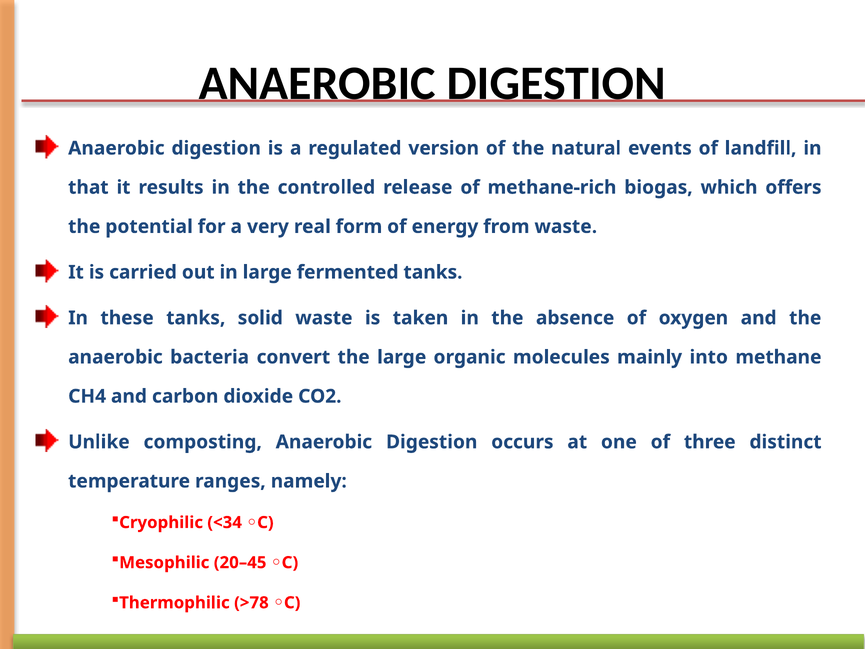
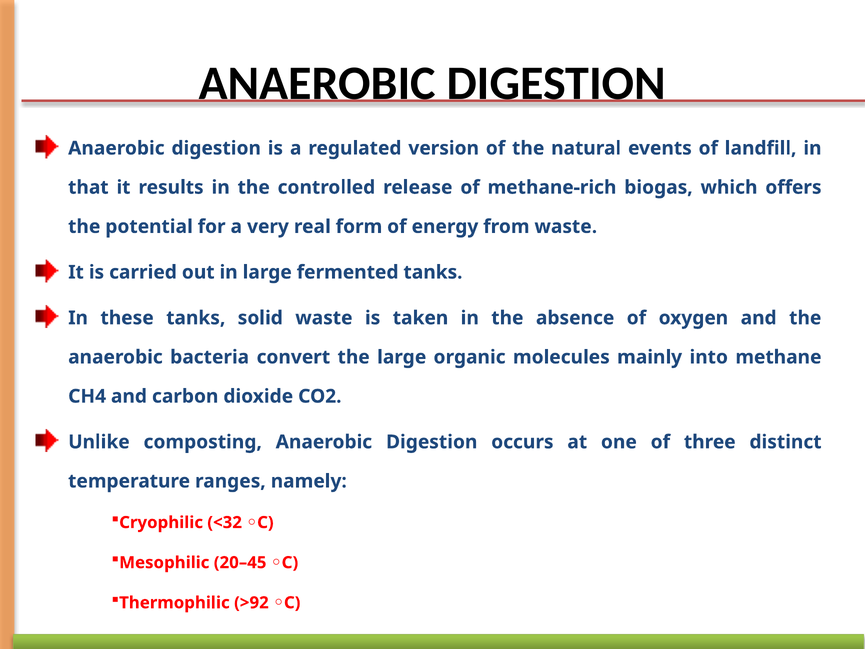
<34: <34 -> <32 (225, 522)
>78: >78 -> >92 (251, 603)
